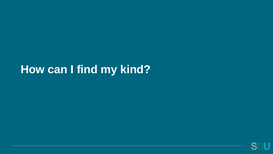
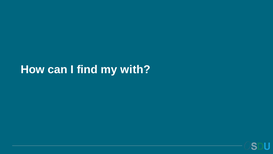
kind: kind -> with (135, 69)
